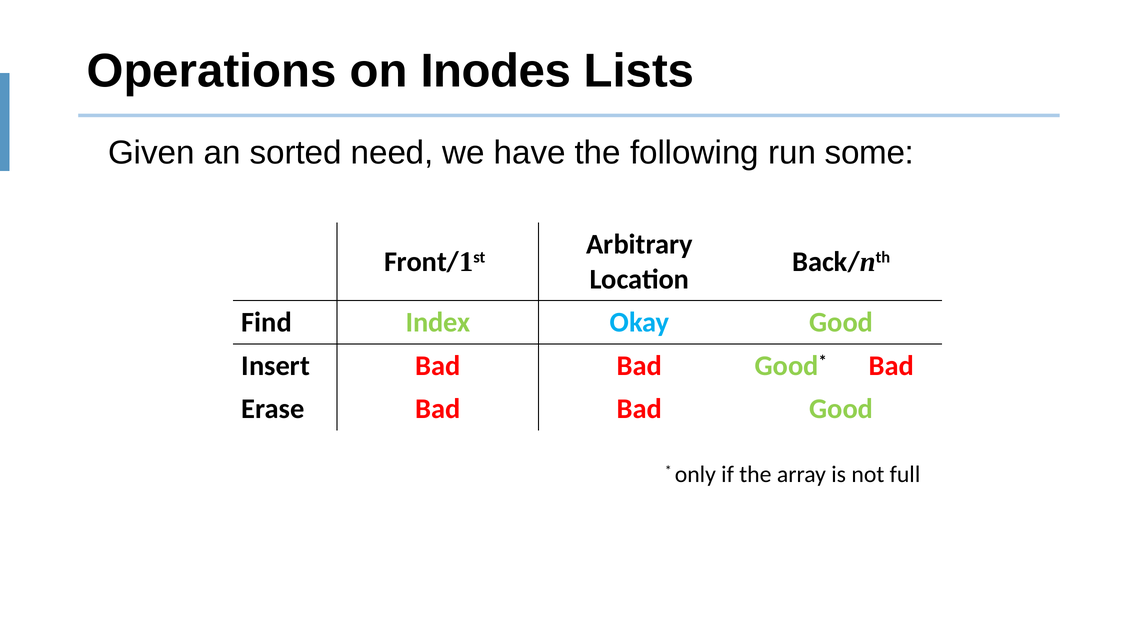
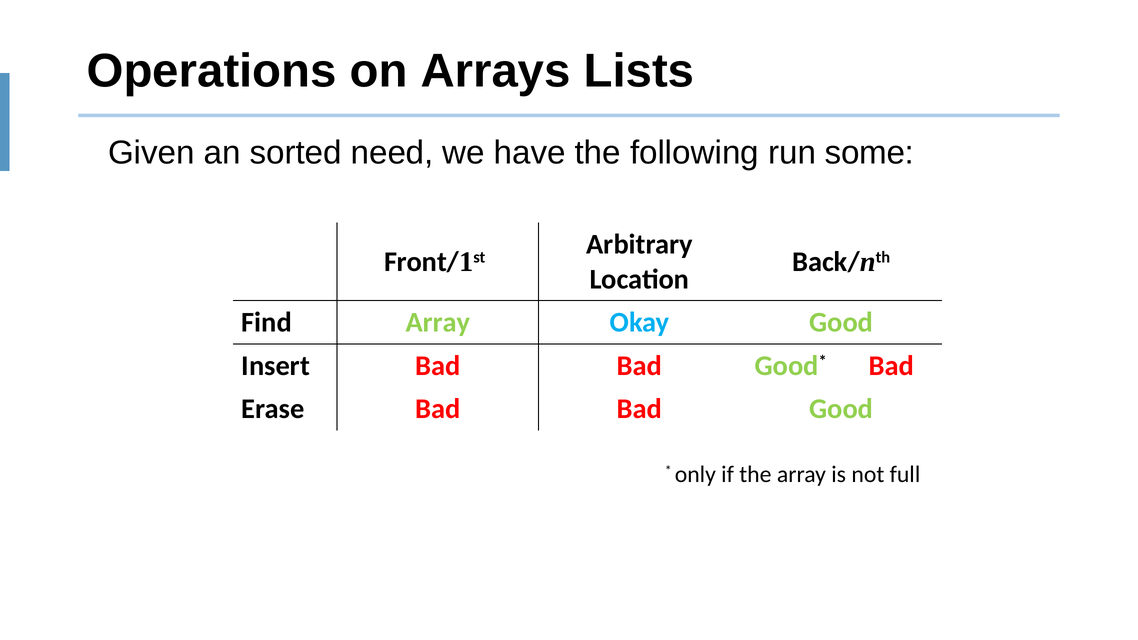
Inodes: Inodes -> Arrays (496, 71)
Find Index: Index -> Array (438, 323)
